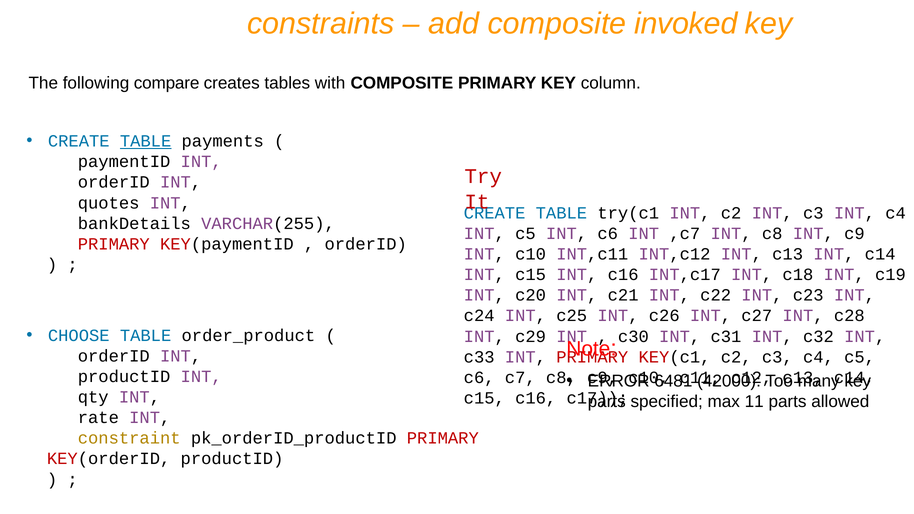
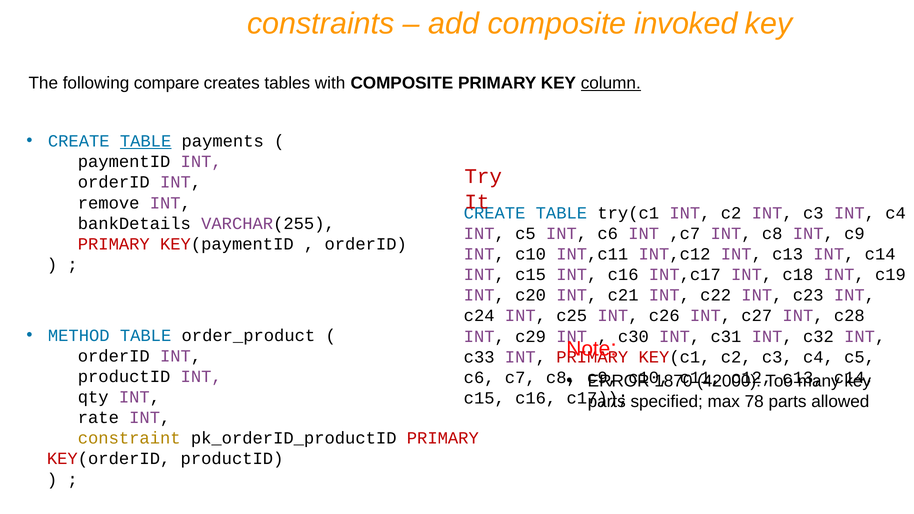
column underline: none -> present (611, 83)
quotes: quotes -> remove (109, 203)
CHOOSE: CHOOSE -> METHOD (79, 336)
6481: 6481 -> 1870 (673, 381)
11: 11 -> 78 (754, 402)
